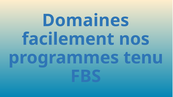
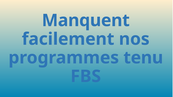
Domaines: Domaines -> Manquent (86, 21)
